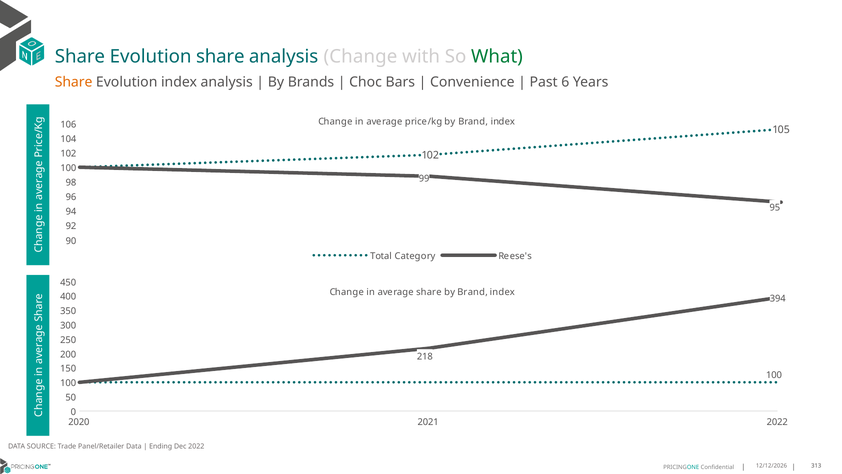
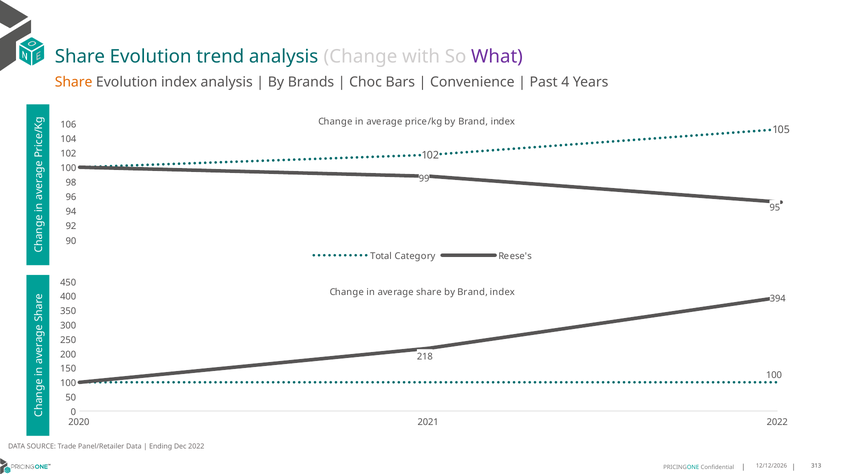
Evolution share: share -> trend (220, 57)
What colour: green -> purple (497, 57)
6: 6 -> 4 (565, 82)
